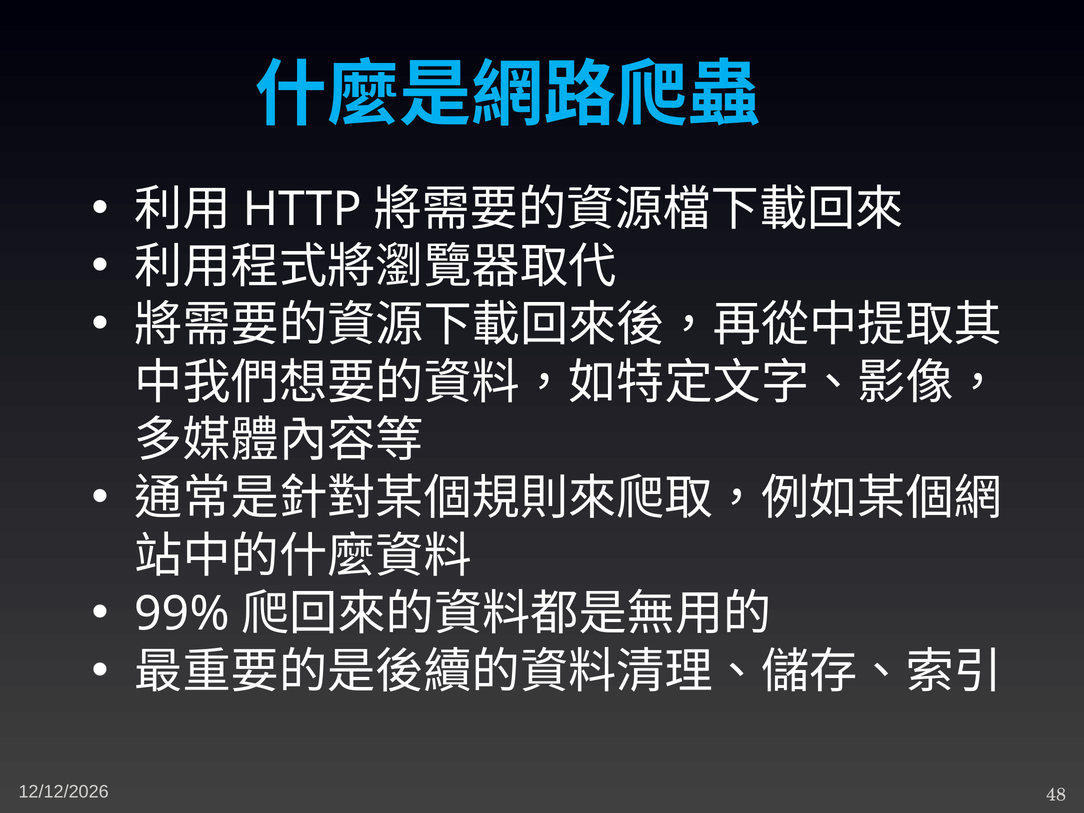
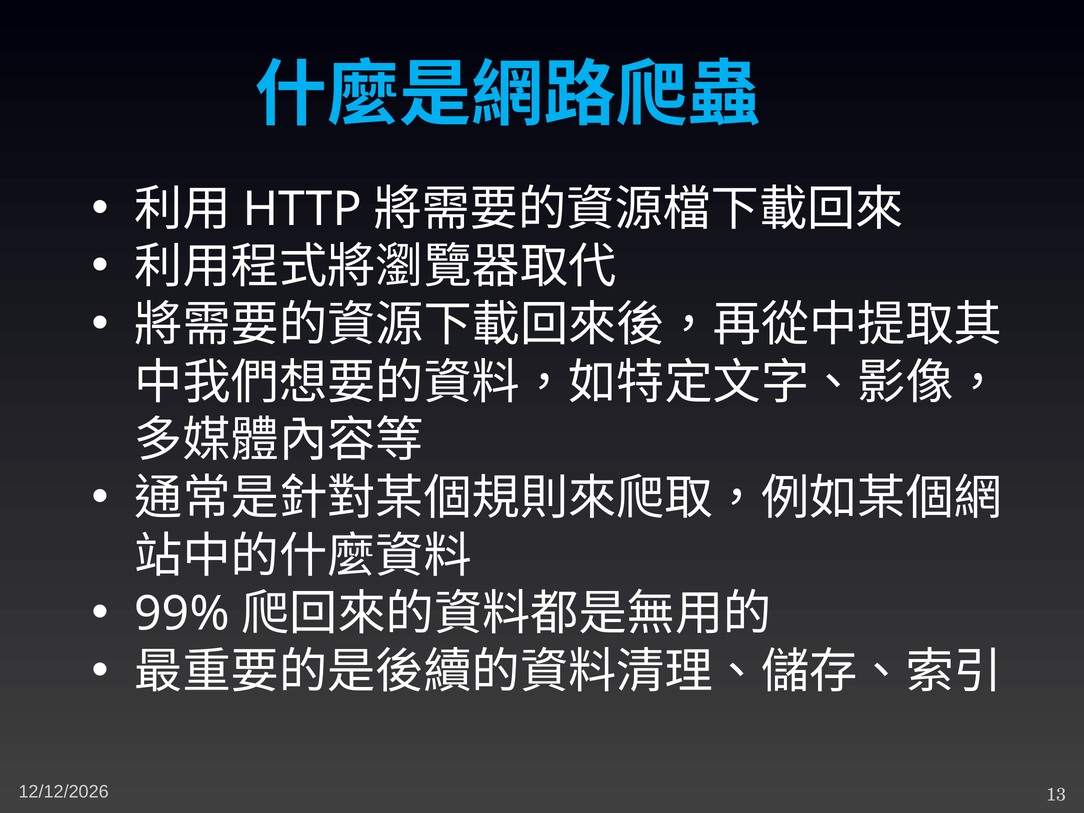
48: 48 -> 13 (1056, 795)
